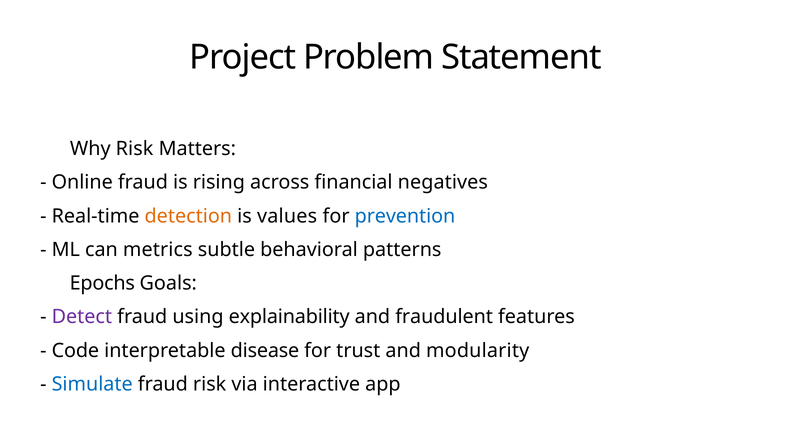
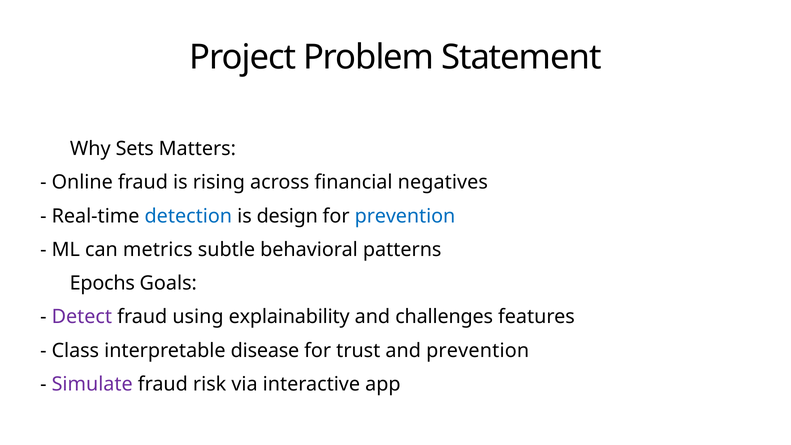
Why Risk: Risk -> Sets (135, 149)
detection colour: orange -> blue (188, 216)
values: values -> design (287, 216)
fraudulent: fraudulent -> challenges (444, 317)
Code: Code -> Class (75, 350)
and modularity: modularity -> prevention (478, 350)
Simulate colour: blue -> purple (92, 384)
